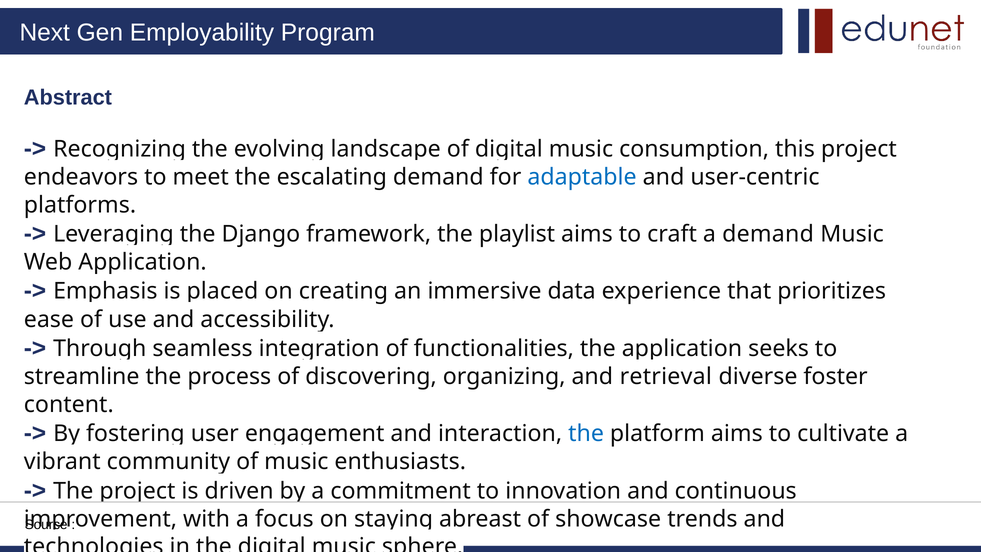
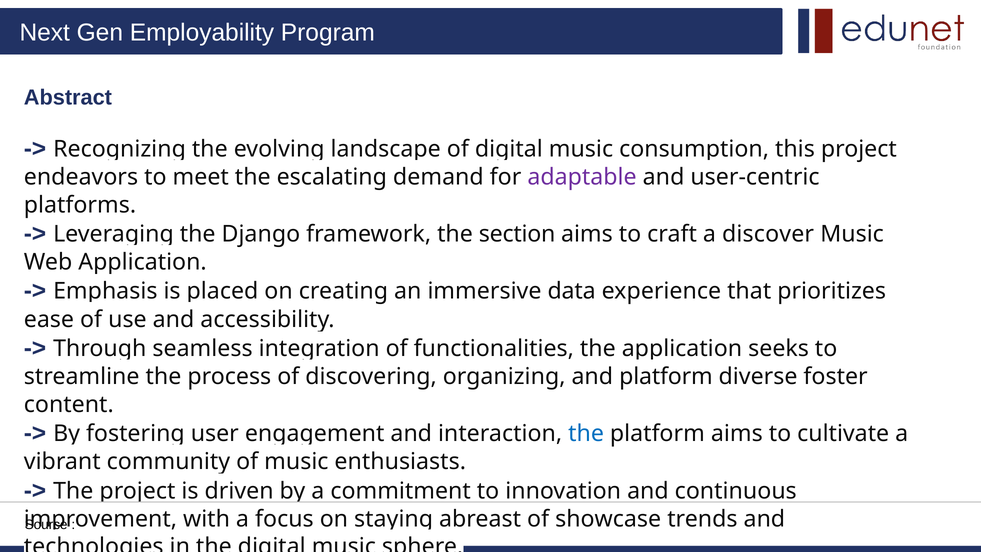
adaptable colour: blue -> purple (582, 177)
playlist: playlist -> section (517, 234)
a demand: demand -> discover (768, 234)
and retrieval: retrieval -> platform (666, 377)
